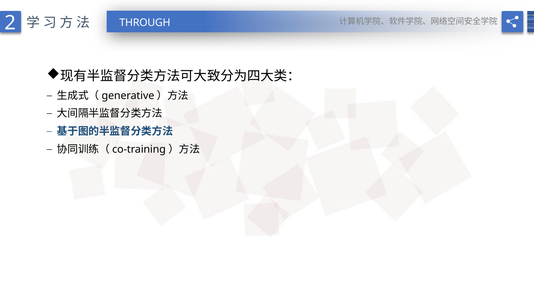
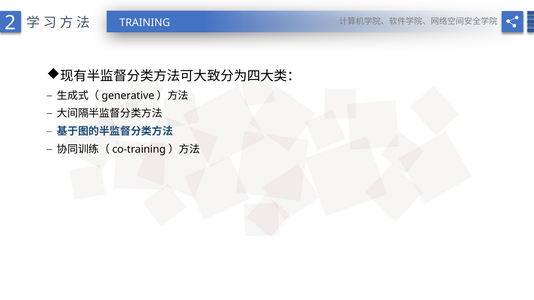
THROUGH: THROUGH -> TRAINING (145, 23)
